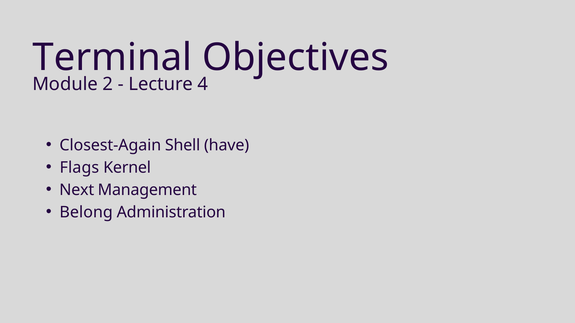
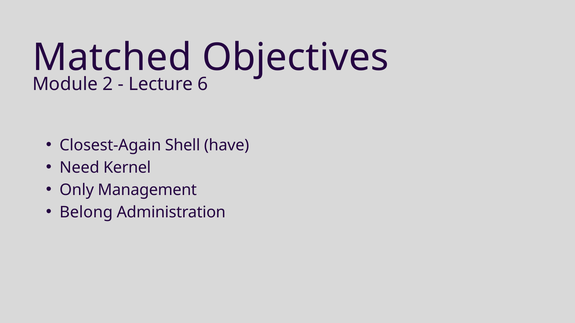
Terminal: Terminal -> Matched (112, 57)
4: 4 -> 6 (203, 84)
Flags: Flags -> Need (79, 168)
Next: Next -> Only (77, 190)
